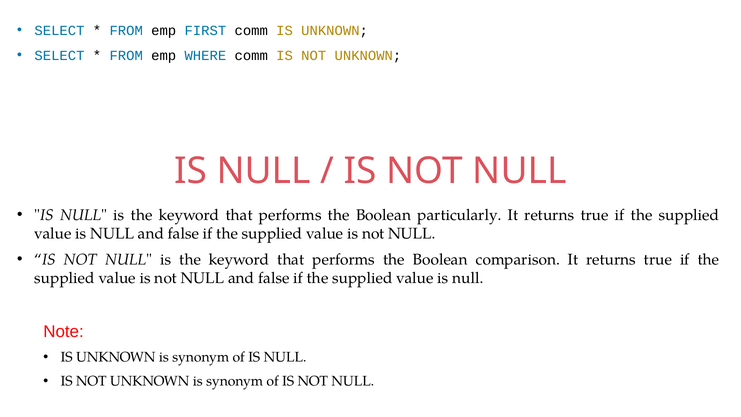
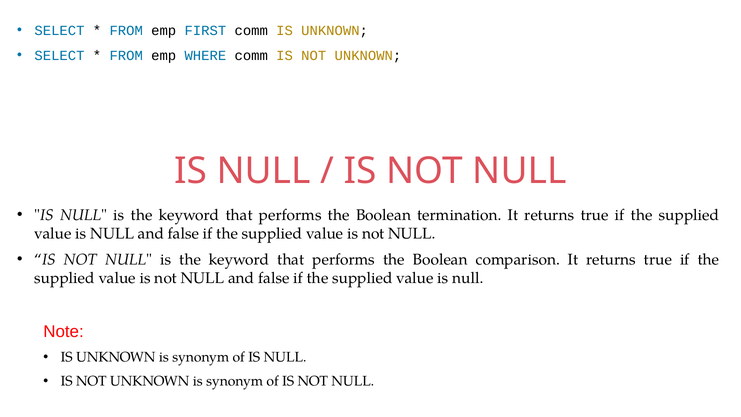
particularly: particularly -> termination (459, 215)
